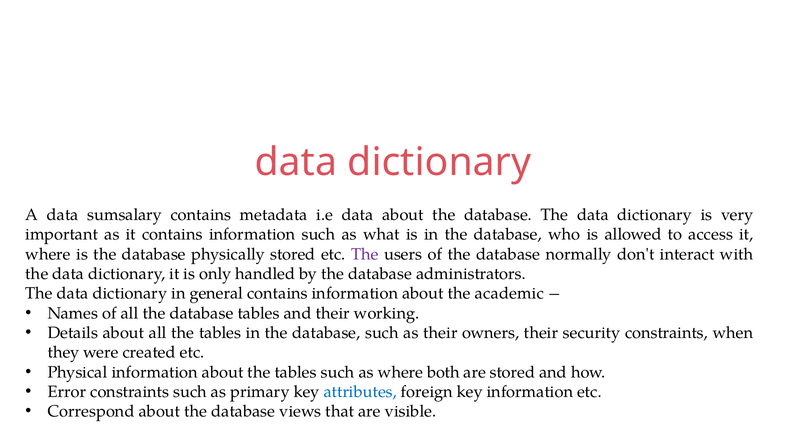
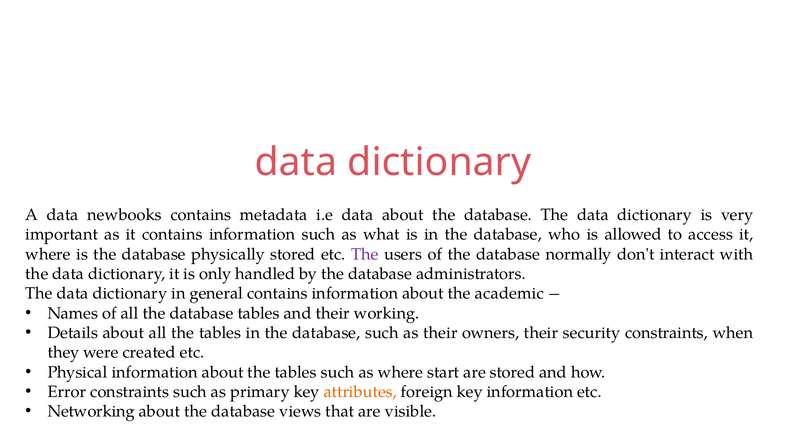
sumsalary: sumsalary -> newbooks (125, 215)
both: both -> start (443, 372)
attributes colour: blue -> orange (360, 392)
Correspond: Correspond -> Networking (91, 412)
